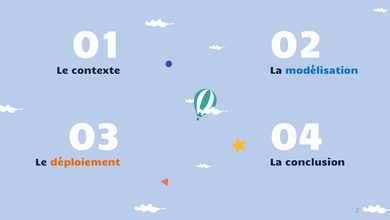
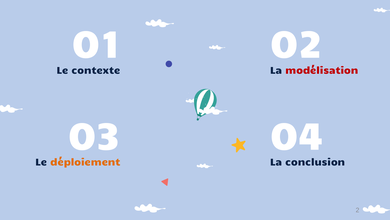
modélisation colour: blue -> red (322, 70)
